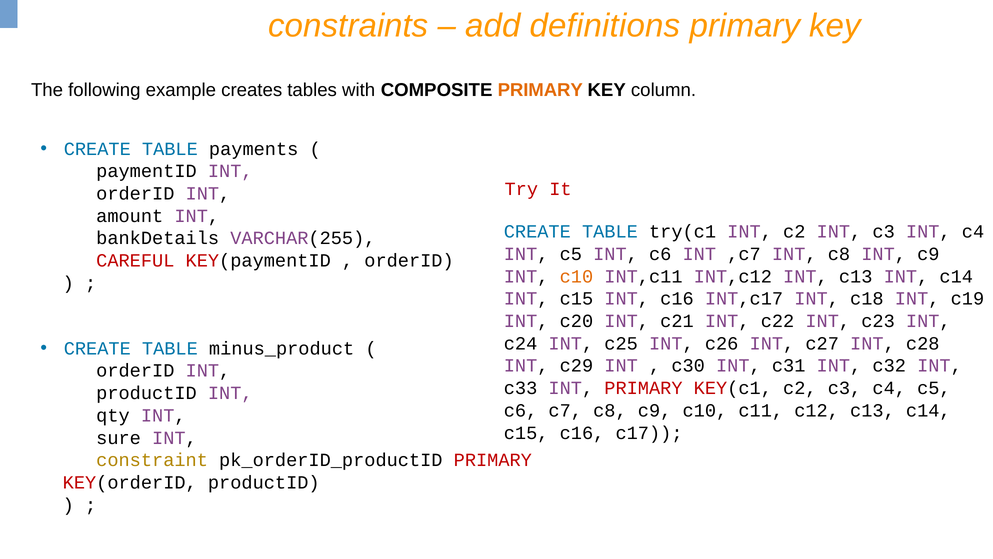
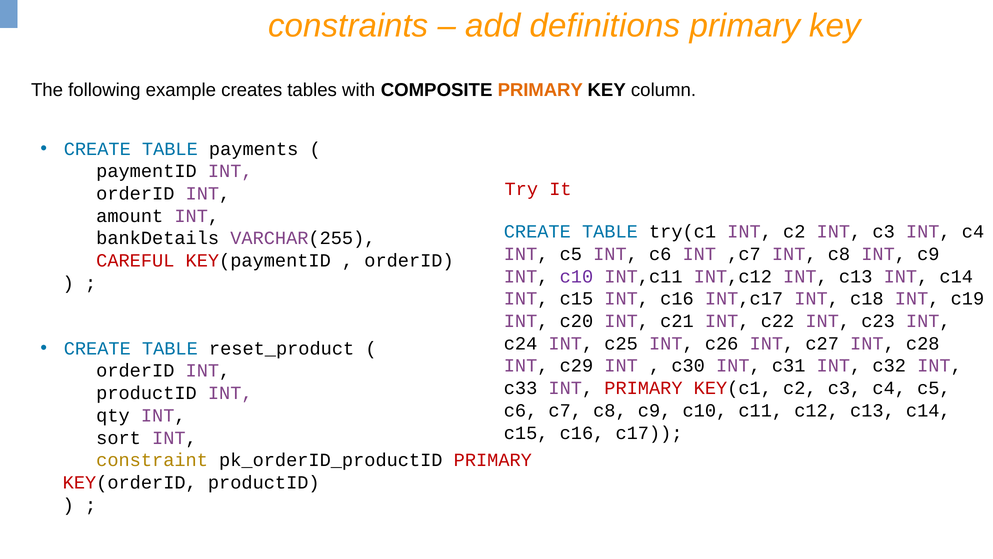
c10 colour: orange -> purple (576, 276)
minus_product: minus_product -> reset_product (282, 348)
sure: sure -> sort (119, 438)
